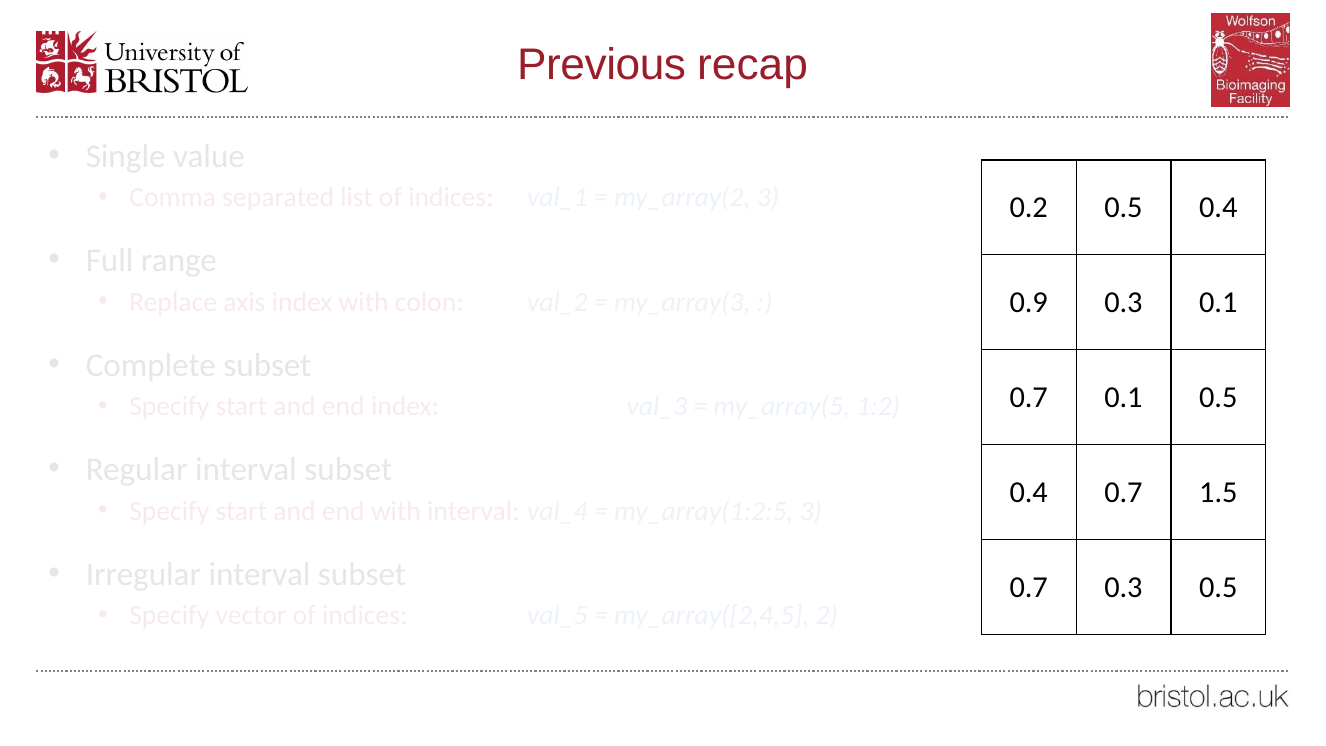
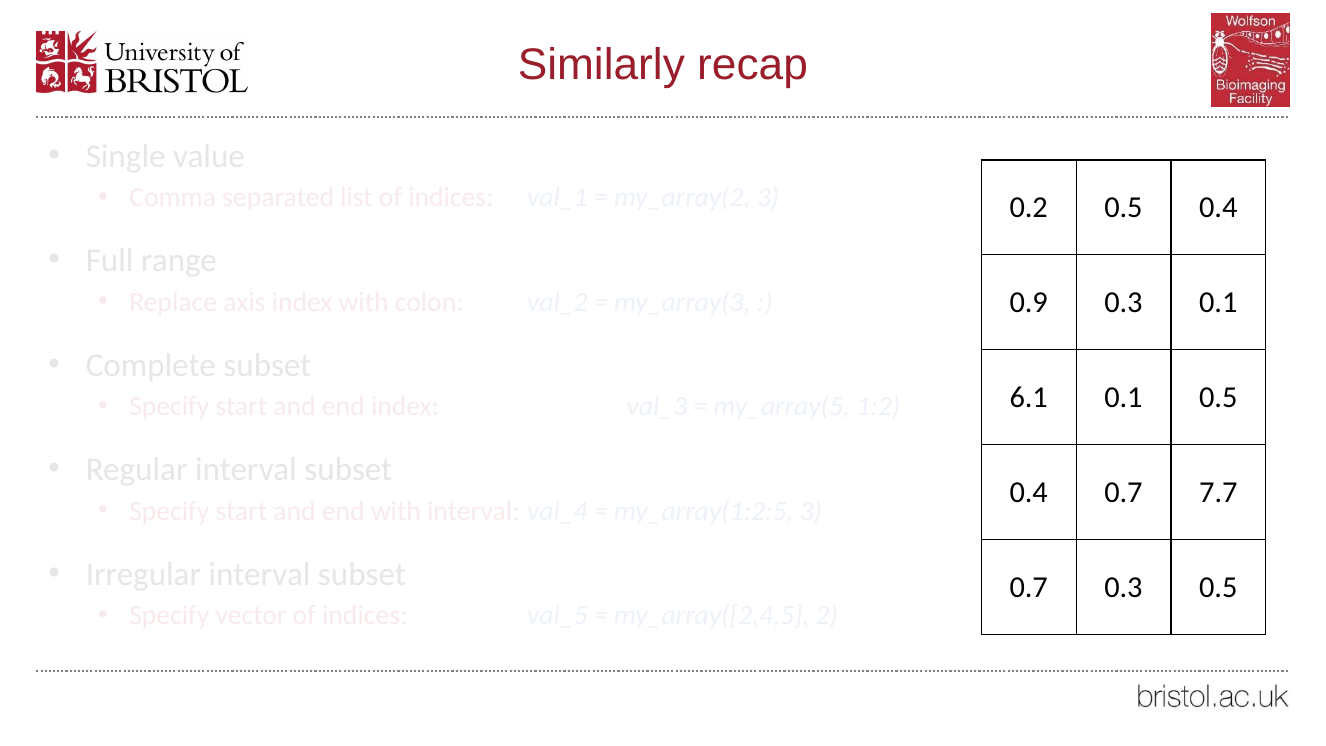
Previous: Previous -> Similarly (601, 64)
0.7: 0.7 -> 6.1 (1029, 397)
1.5: 1.5 -> 7.7 (1218, 492)
